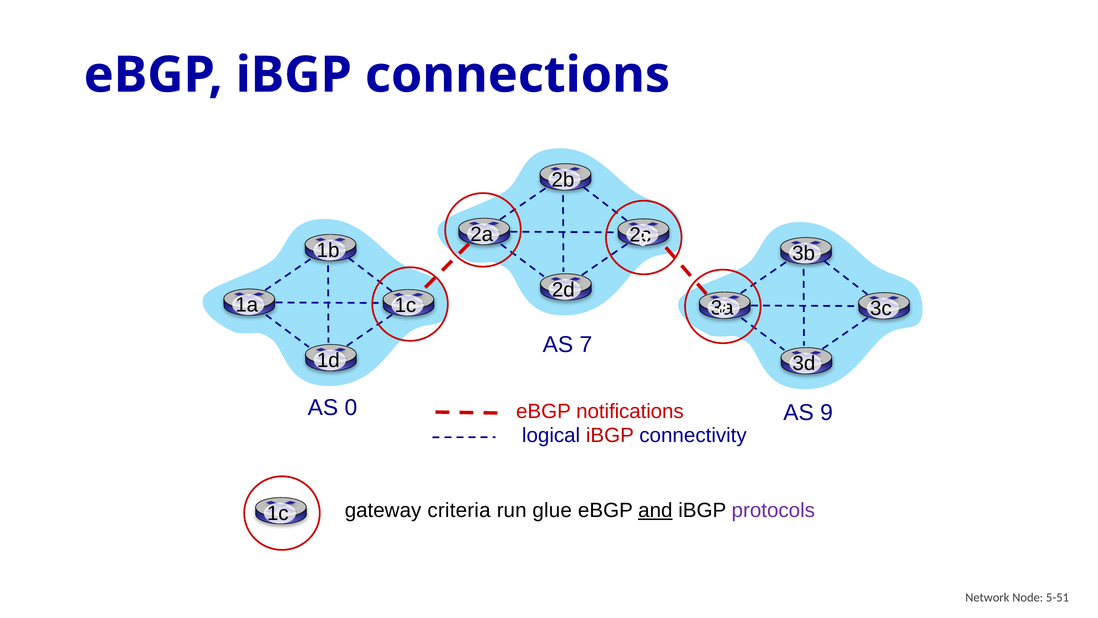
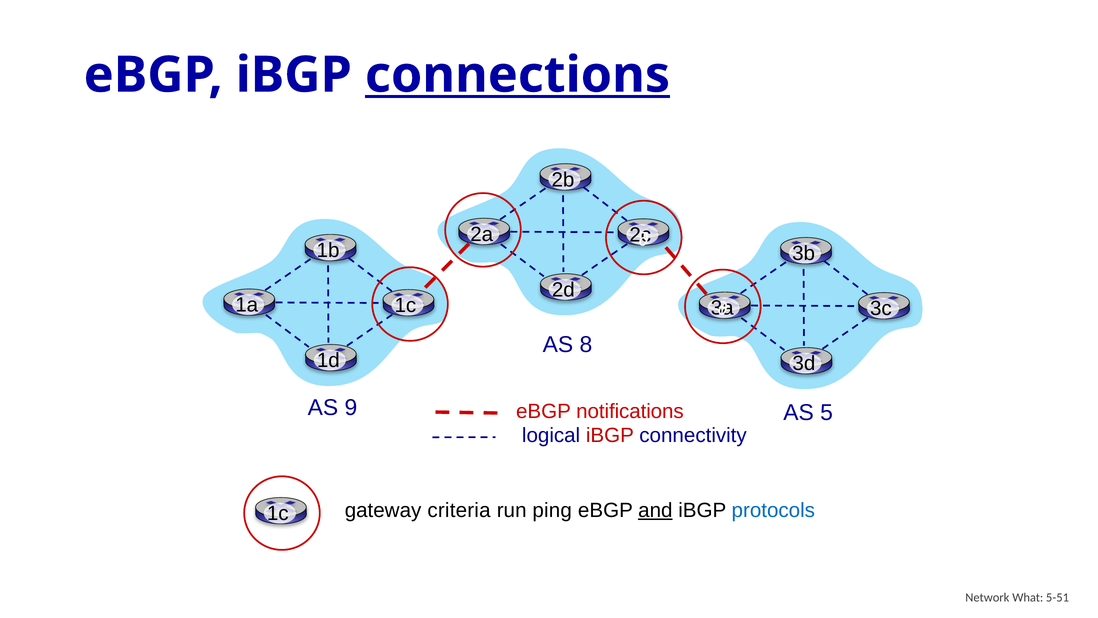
connections underline: none -> present (518, 75)
7: 7 -> 8 (586, 344)
0: 0 -> 9 (351, 407)
9: 9 -> 5 (827, 412)
glue: glue -> ping (552, 510)
protocols colour: purple -> blue (773, 510)
Node: Node -> What (1028, 597)
